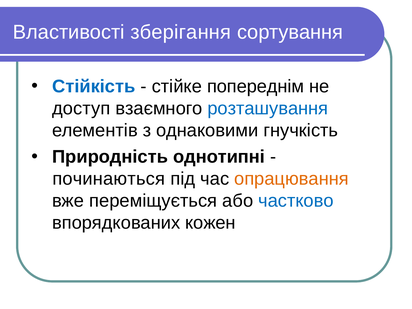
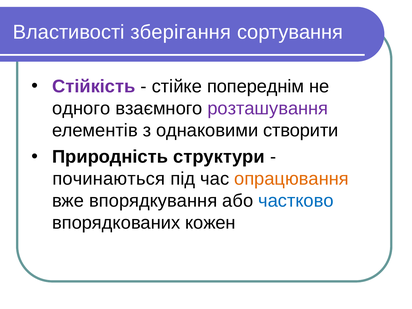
Стійкість colour: blue -> purple (94, 86)
доступ: доступ -> одного (81, 108)
розташування colour: blue -> purple (268, 108)
гнучкість: гнучкість -> створити (301, 130)
однотипні: однотипні -> структури (219, 157)
переміщується: переміщується -> впорядкування (153, 201)
